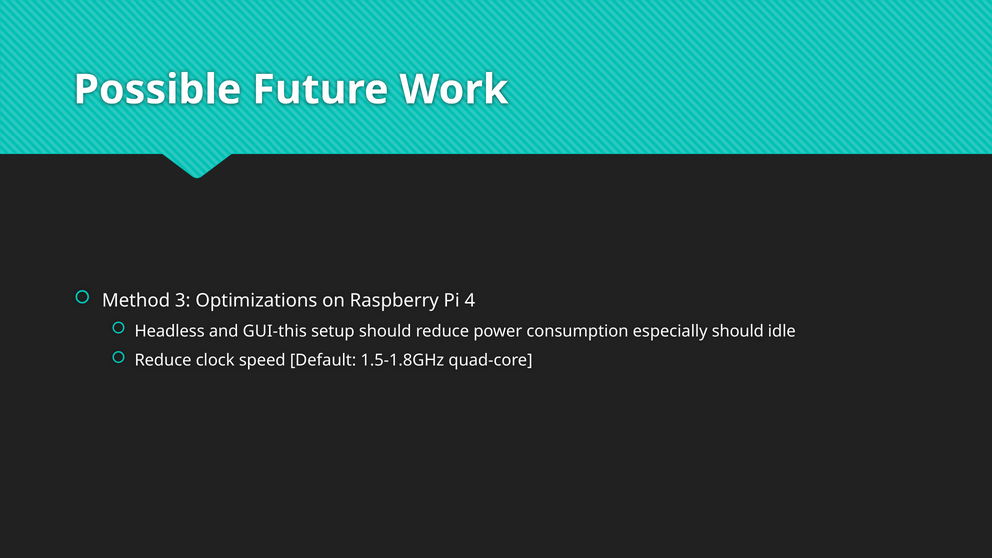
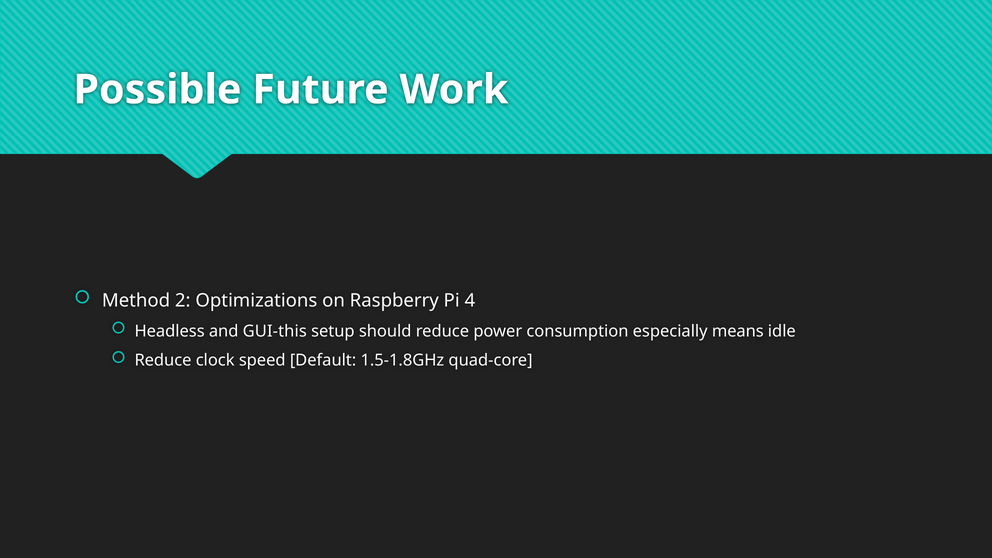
3: 3 -> 2 (183, 301)
especially should: should -> means (738, 331)
